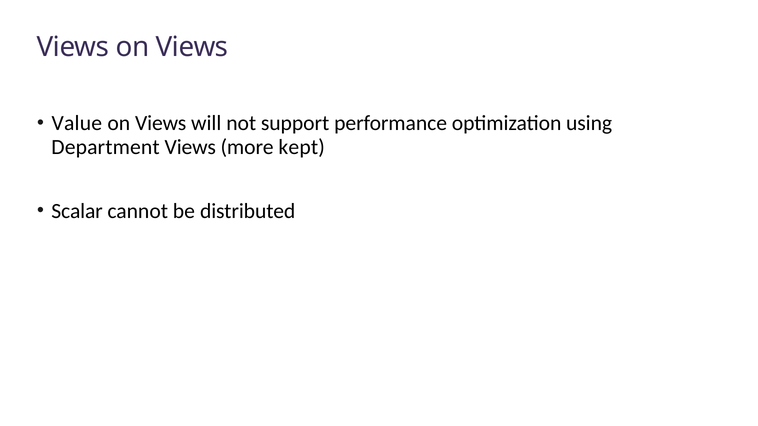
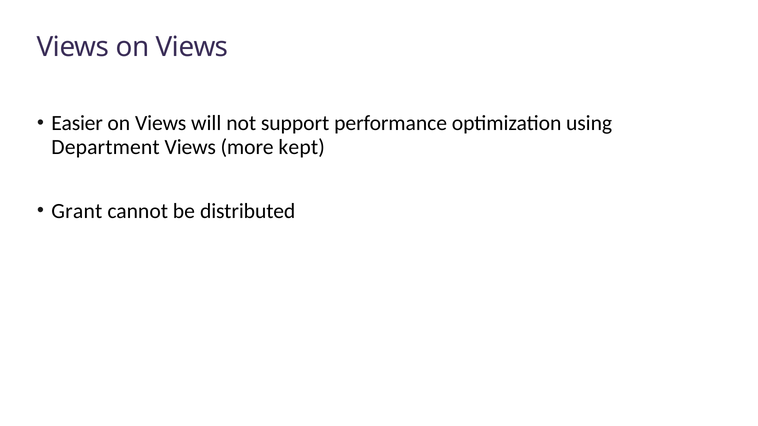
Value: Value -> Easier (77, 123)
Scalar: Scalar -> Grant (77, 211)
